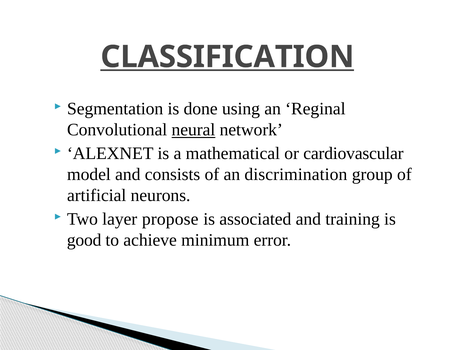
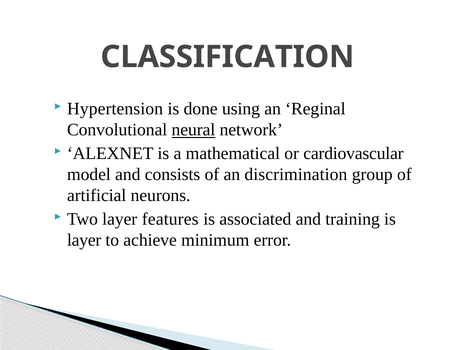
CLASSIFICATION underline: present -> none (227, 57)
Segmentation: Segmentation -> Hypertension (115, 109)
propose: propose -> features (170, 219)
good: good -> layer (84, 240)
